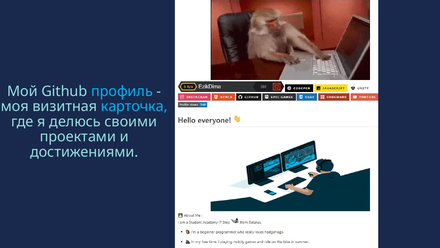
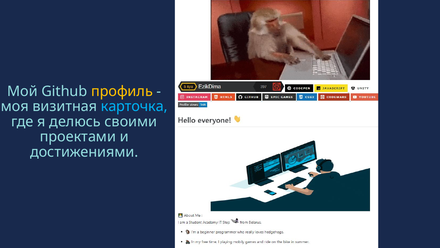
профиль colour: light blue -> yellow (122, 91)
